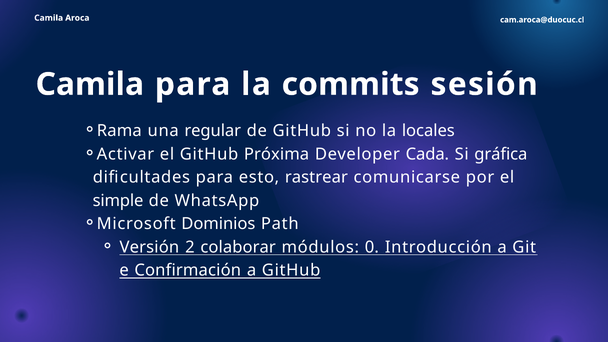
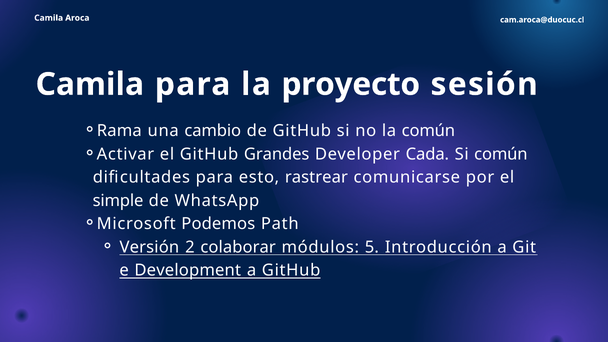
commits: commits -> proyecto (351, 84)
regular: regular -> cambio (213, 131)
la locales: locales -> común (428, 131)
Próxima: Próxima -> Grandes (277, 154)
Si gráfica: gráfica -> común (501, 154)
Dominios: Dominios -> Podemos (218, 224)
0: 0 -> 5 (372, 247)
Confirmación: Confirmación -> Development (188, 270)
